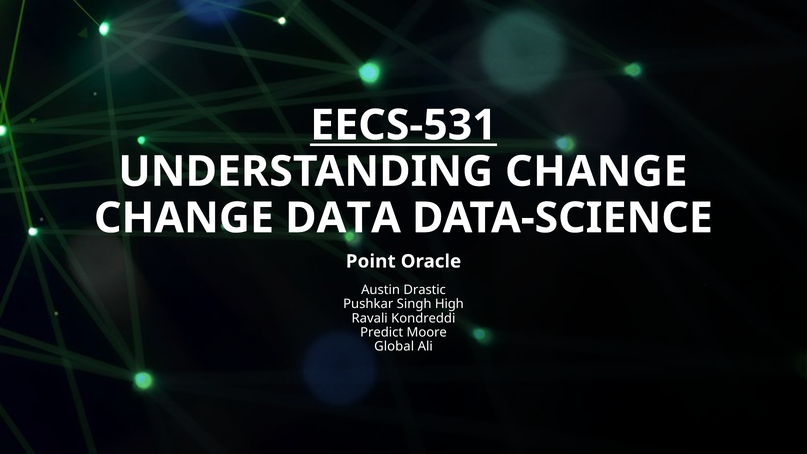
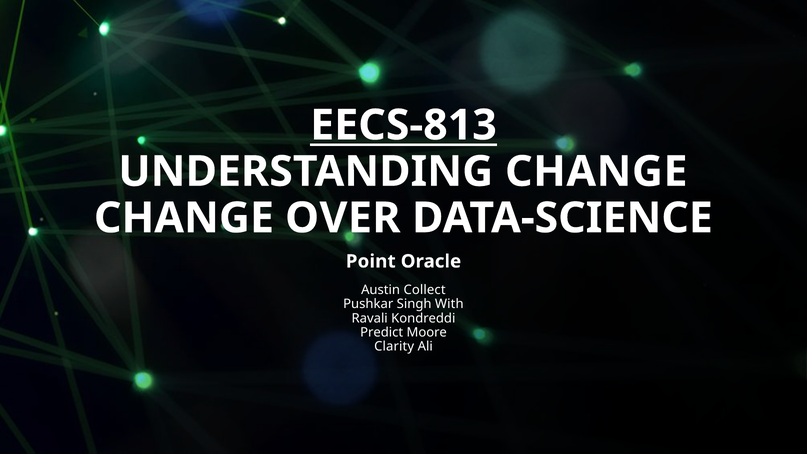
EECS-531: EECS-531 -> EECS-813 (404, 125)
DATA: DATA -> OVER (343, 218)
Drastic: Drastic -> Collect (425, 290)
High: High -> With (449, 304)
Global: Global -> Clarity (394, 346)
